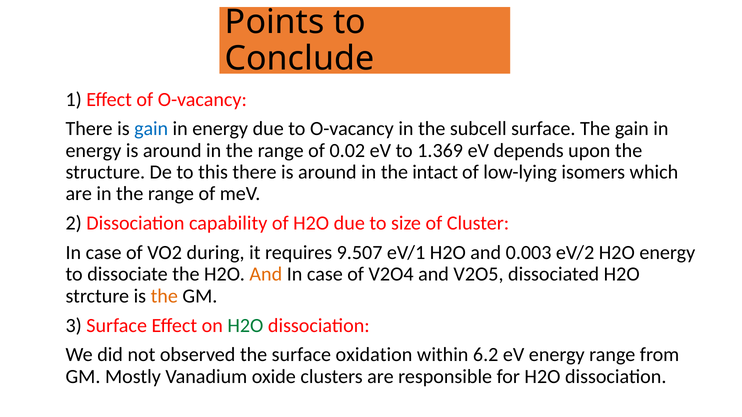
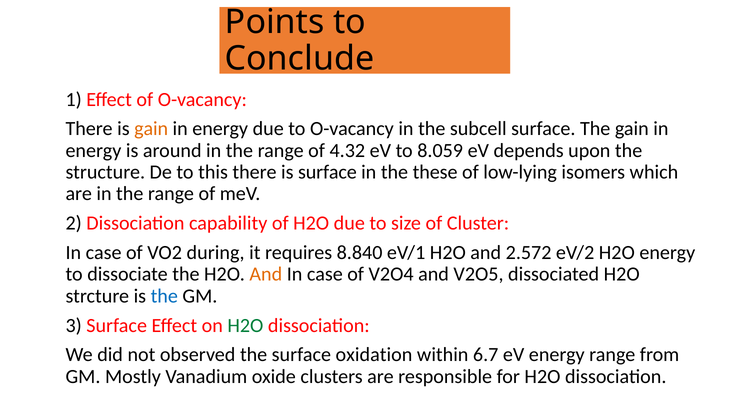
gain colour: blue -> orange (151, 129)
0.02: 0.02 -> 4.32 (347, 151)
1.369: 1.369 -> 8.059 (440, 151)
there is around: around -> surface (327, 172)
intact: intact -> these (435, 172)
9.507: 9.507 -> 8.840 (360, 253)
0.003: 0.003 -> 2.572 (529, 253)
the colour: orange -> blue (164, 296)
6.2: 6.2 -> 6.7 (486, 355)
